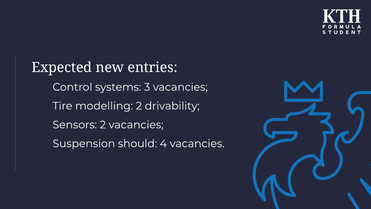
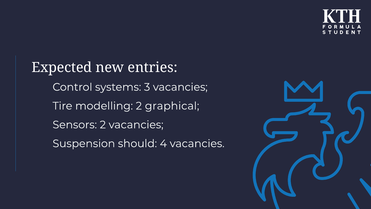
drivability: drivability -> graphical (172, 106)
